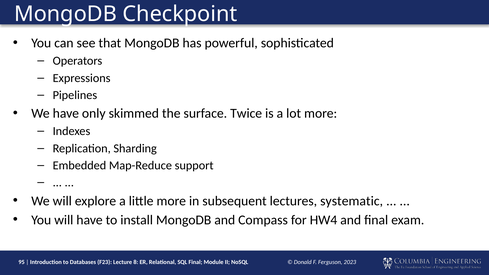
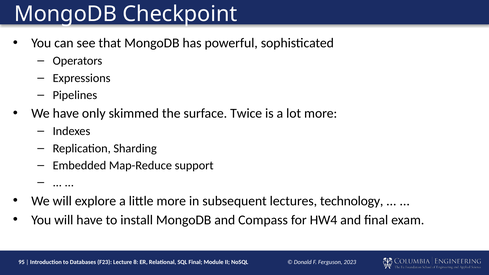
systematic: systematic -> technology (352, 201)
